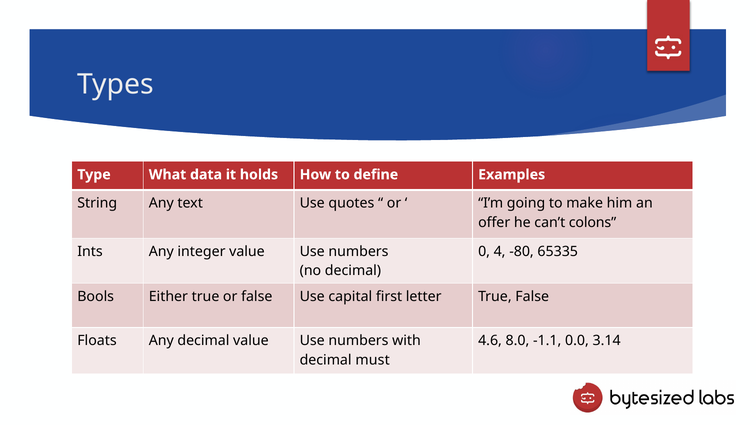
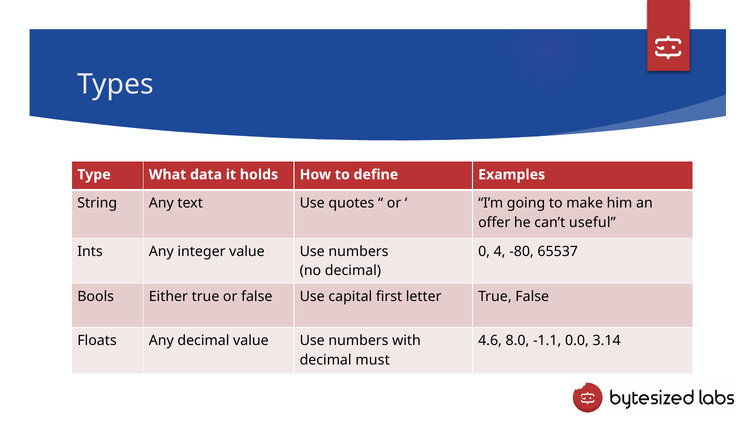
colons: colons -> useful (592, 223)
65335: 65335 -> 65537 (558, 252)
